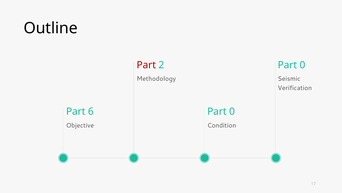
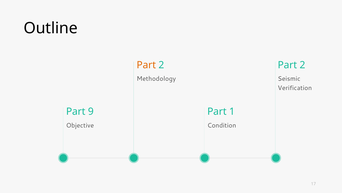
Part colour: red -> orange (146, 65)
0: 0 -> 2 (302, 65)
6: 6 -> 9 (91, 111)
0: 0 -> 1 (232, 111)
